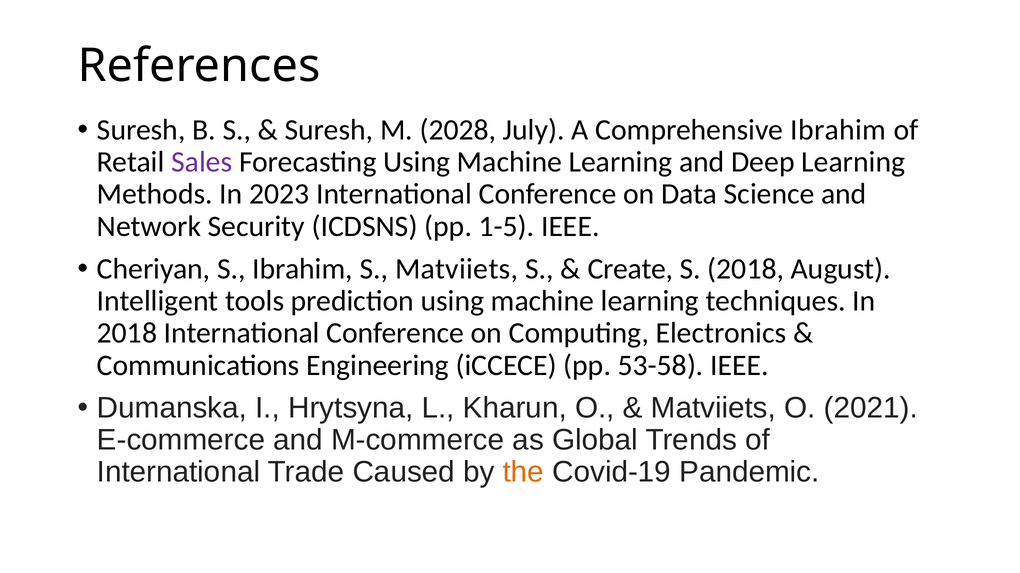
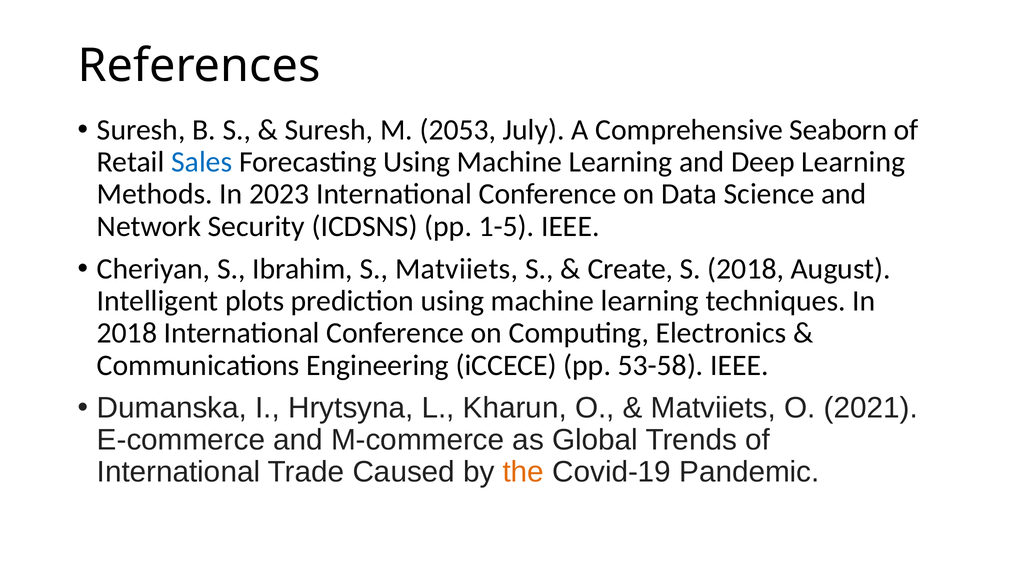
2028: 2028 -> 2053 (458, 130)
Comprehensive Ibrahim: Ibrahim -> Seaborn (839, 130)
Sales colour: purple -> blue (202, 162)
tools: tools -> plots (255, 301)
